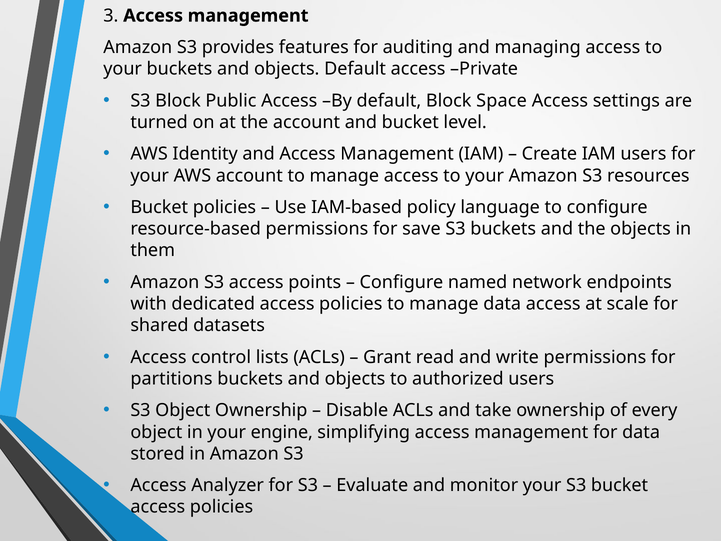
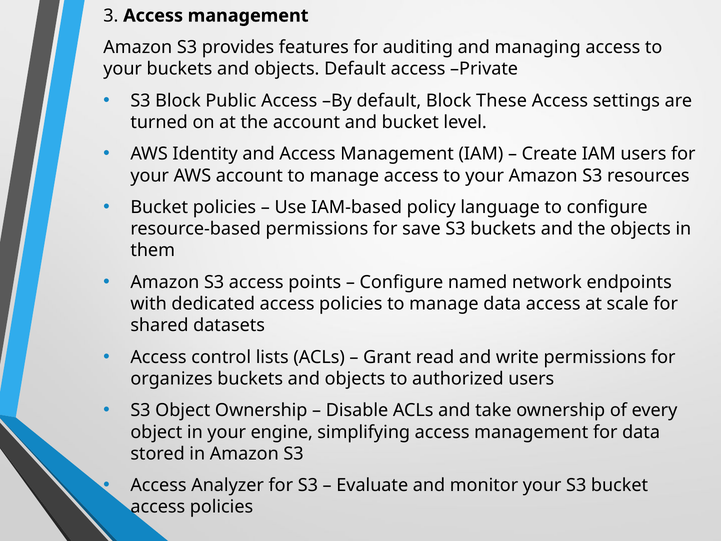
Space: Space -> These (502, 101)
partitions: partitions -> organizes (172, 379)
